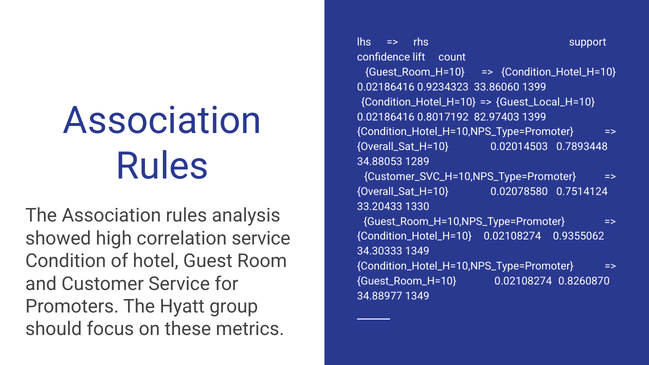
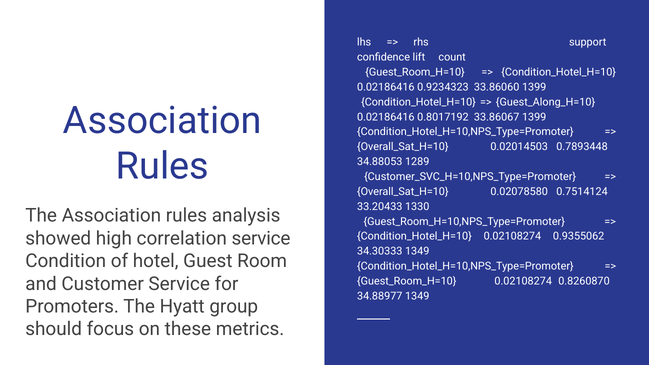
Guest_Local_H=10: Guest_Local_H=10 -> Guest_Along_H=10 (546, 102)
82.97403: 82.97403 -> 33.86067 (497, 117)
